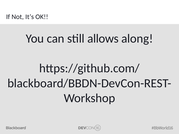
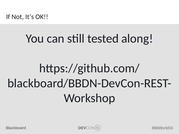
allows: allows -> tested (103, 39)
